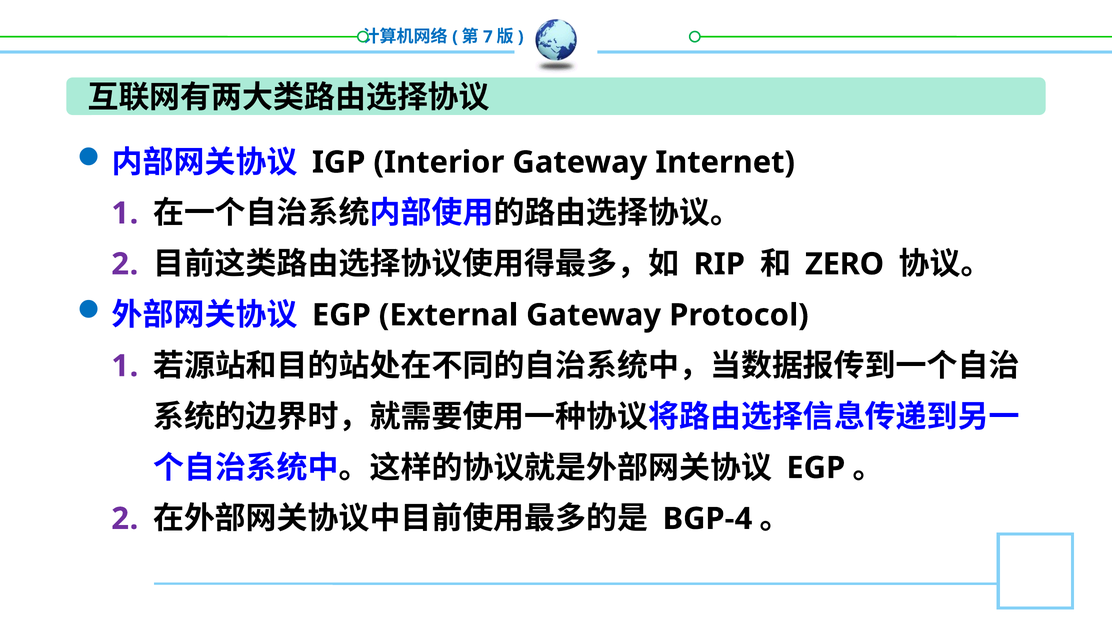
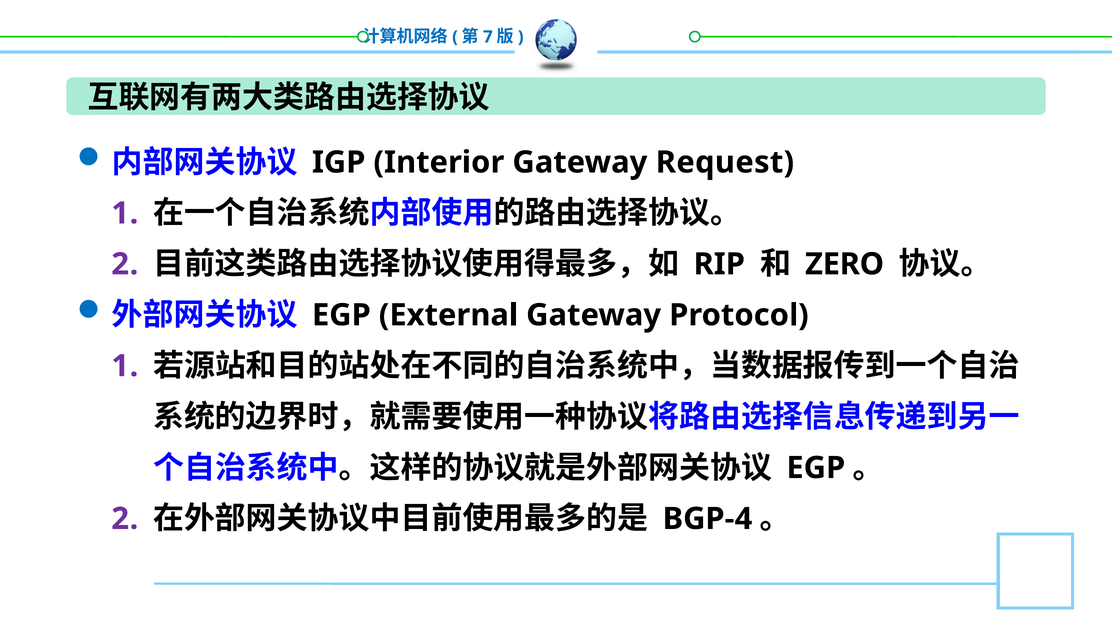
Internet: Internet -> Request (725, 162)
